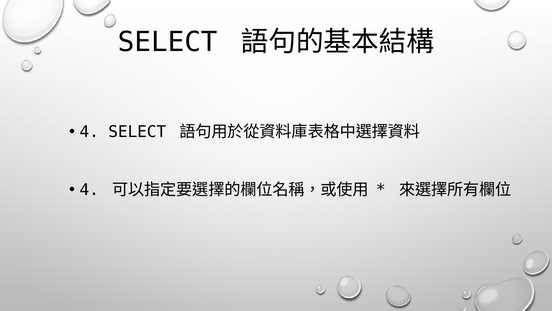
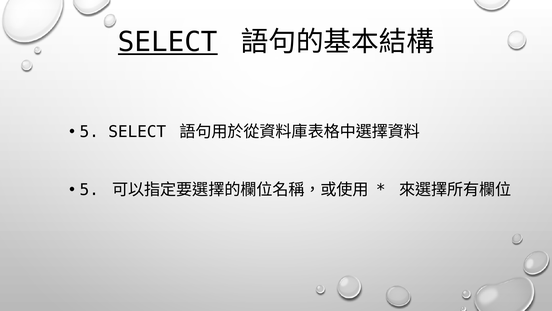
SELECT underline: none -> present (168, 42)
4: 4 -> 5 (89, 132)
4: 4 -> 5 (89, 190)
